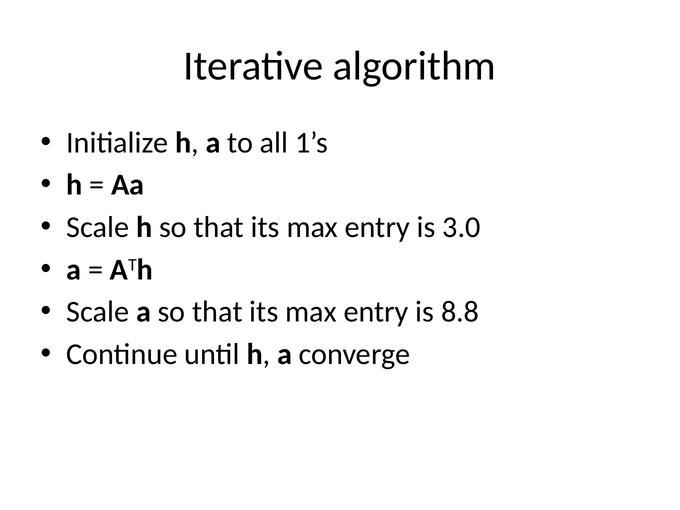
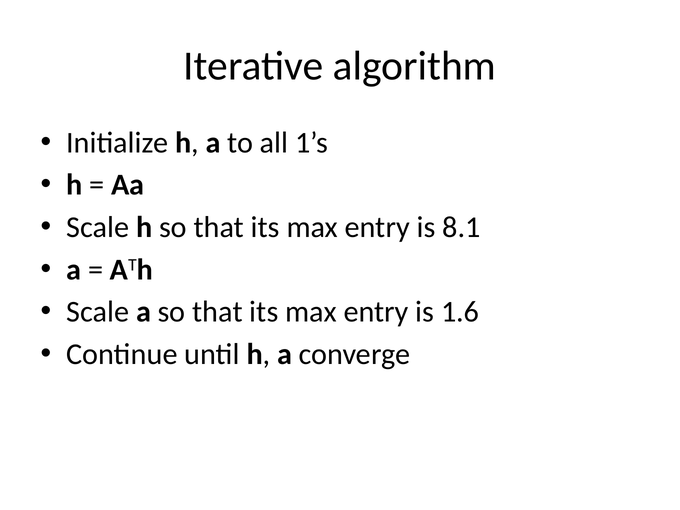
3.0: 3.0 -> 8.1 (462, 227)
8.8: 8.8 -> 1.6 (460, 312)
